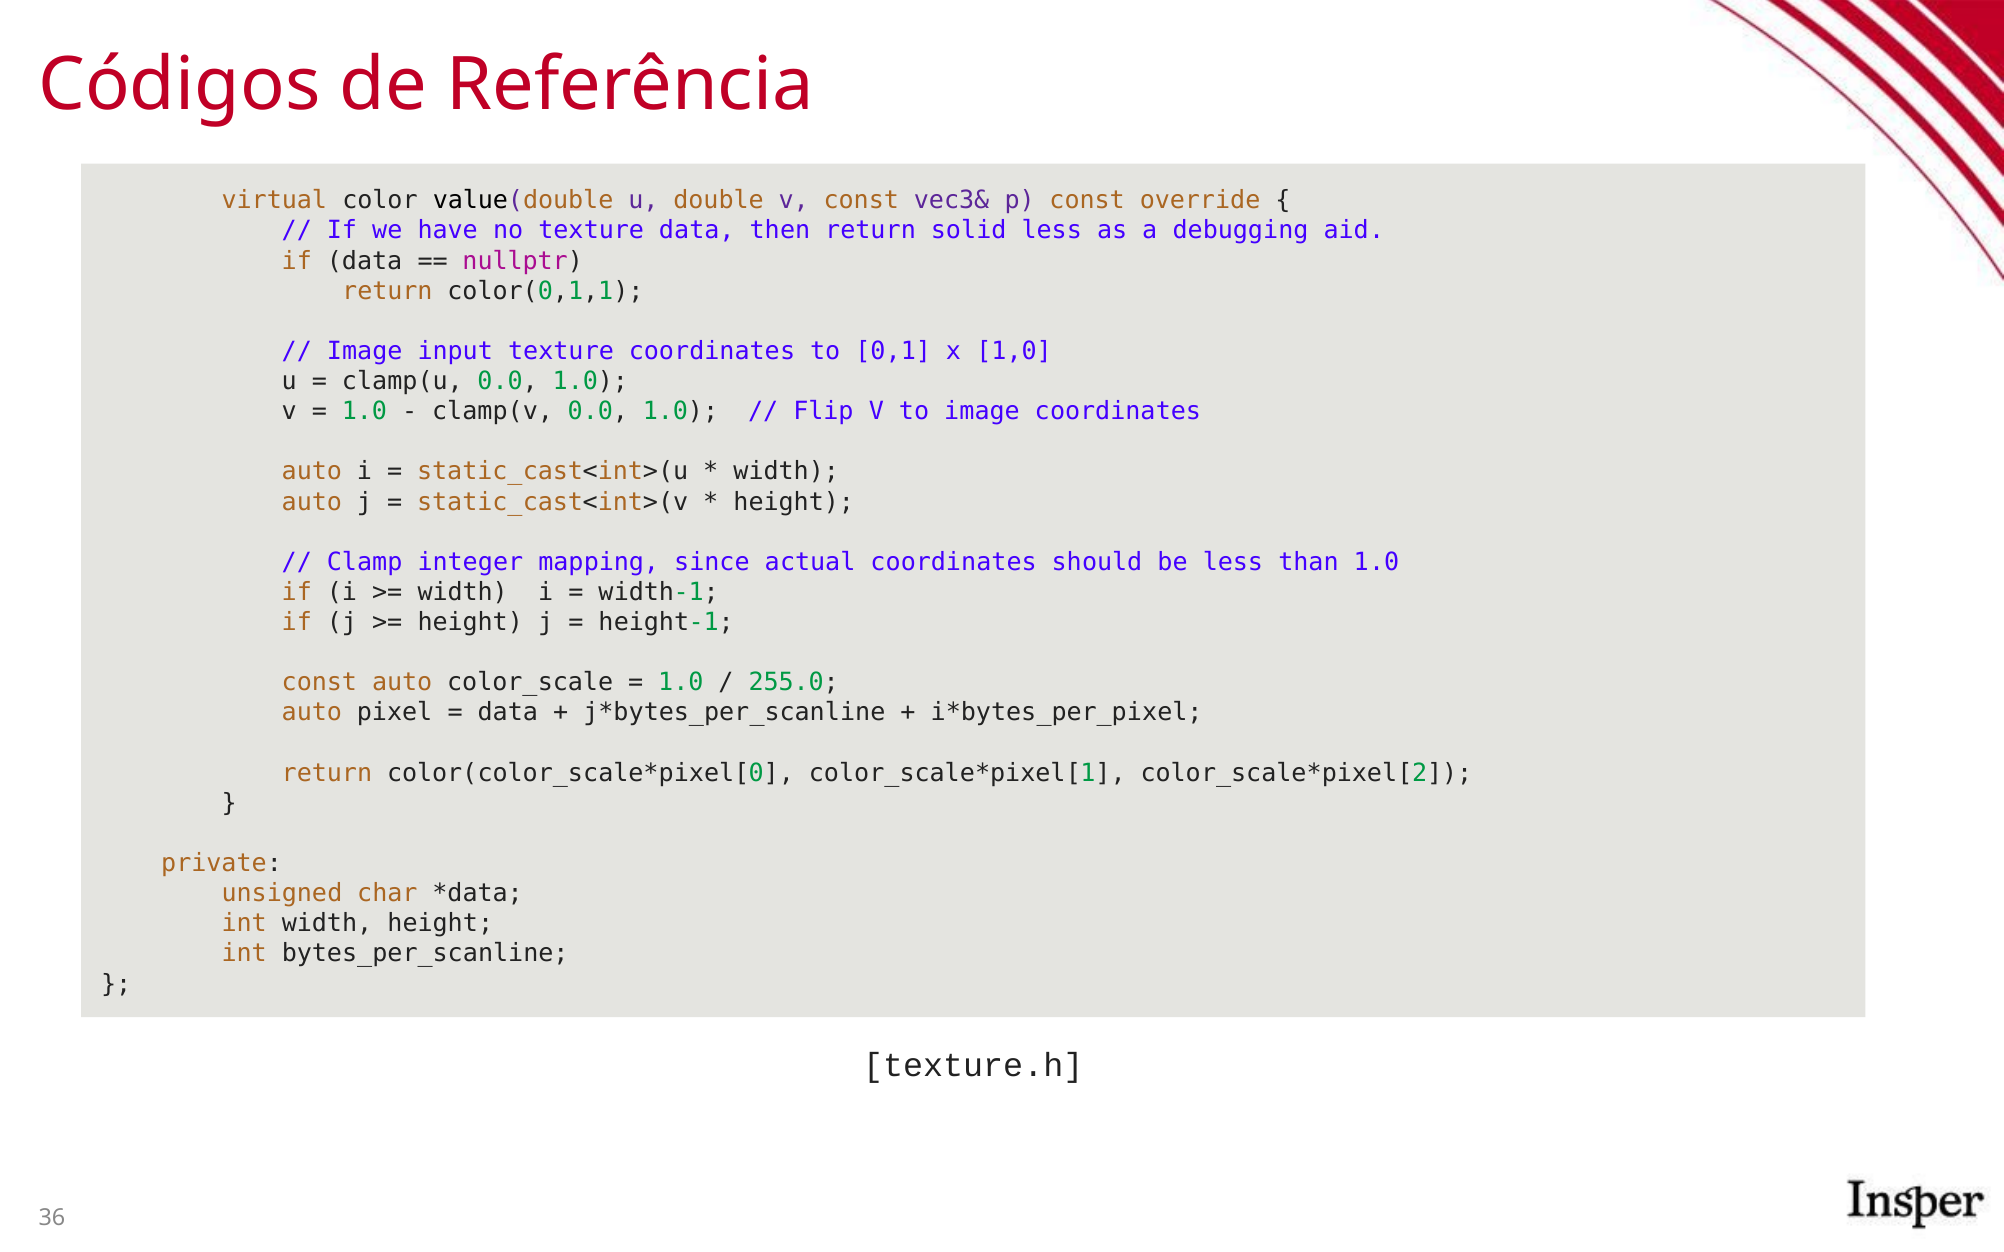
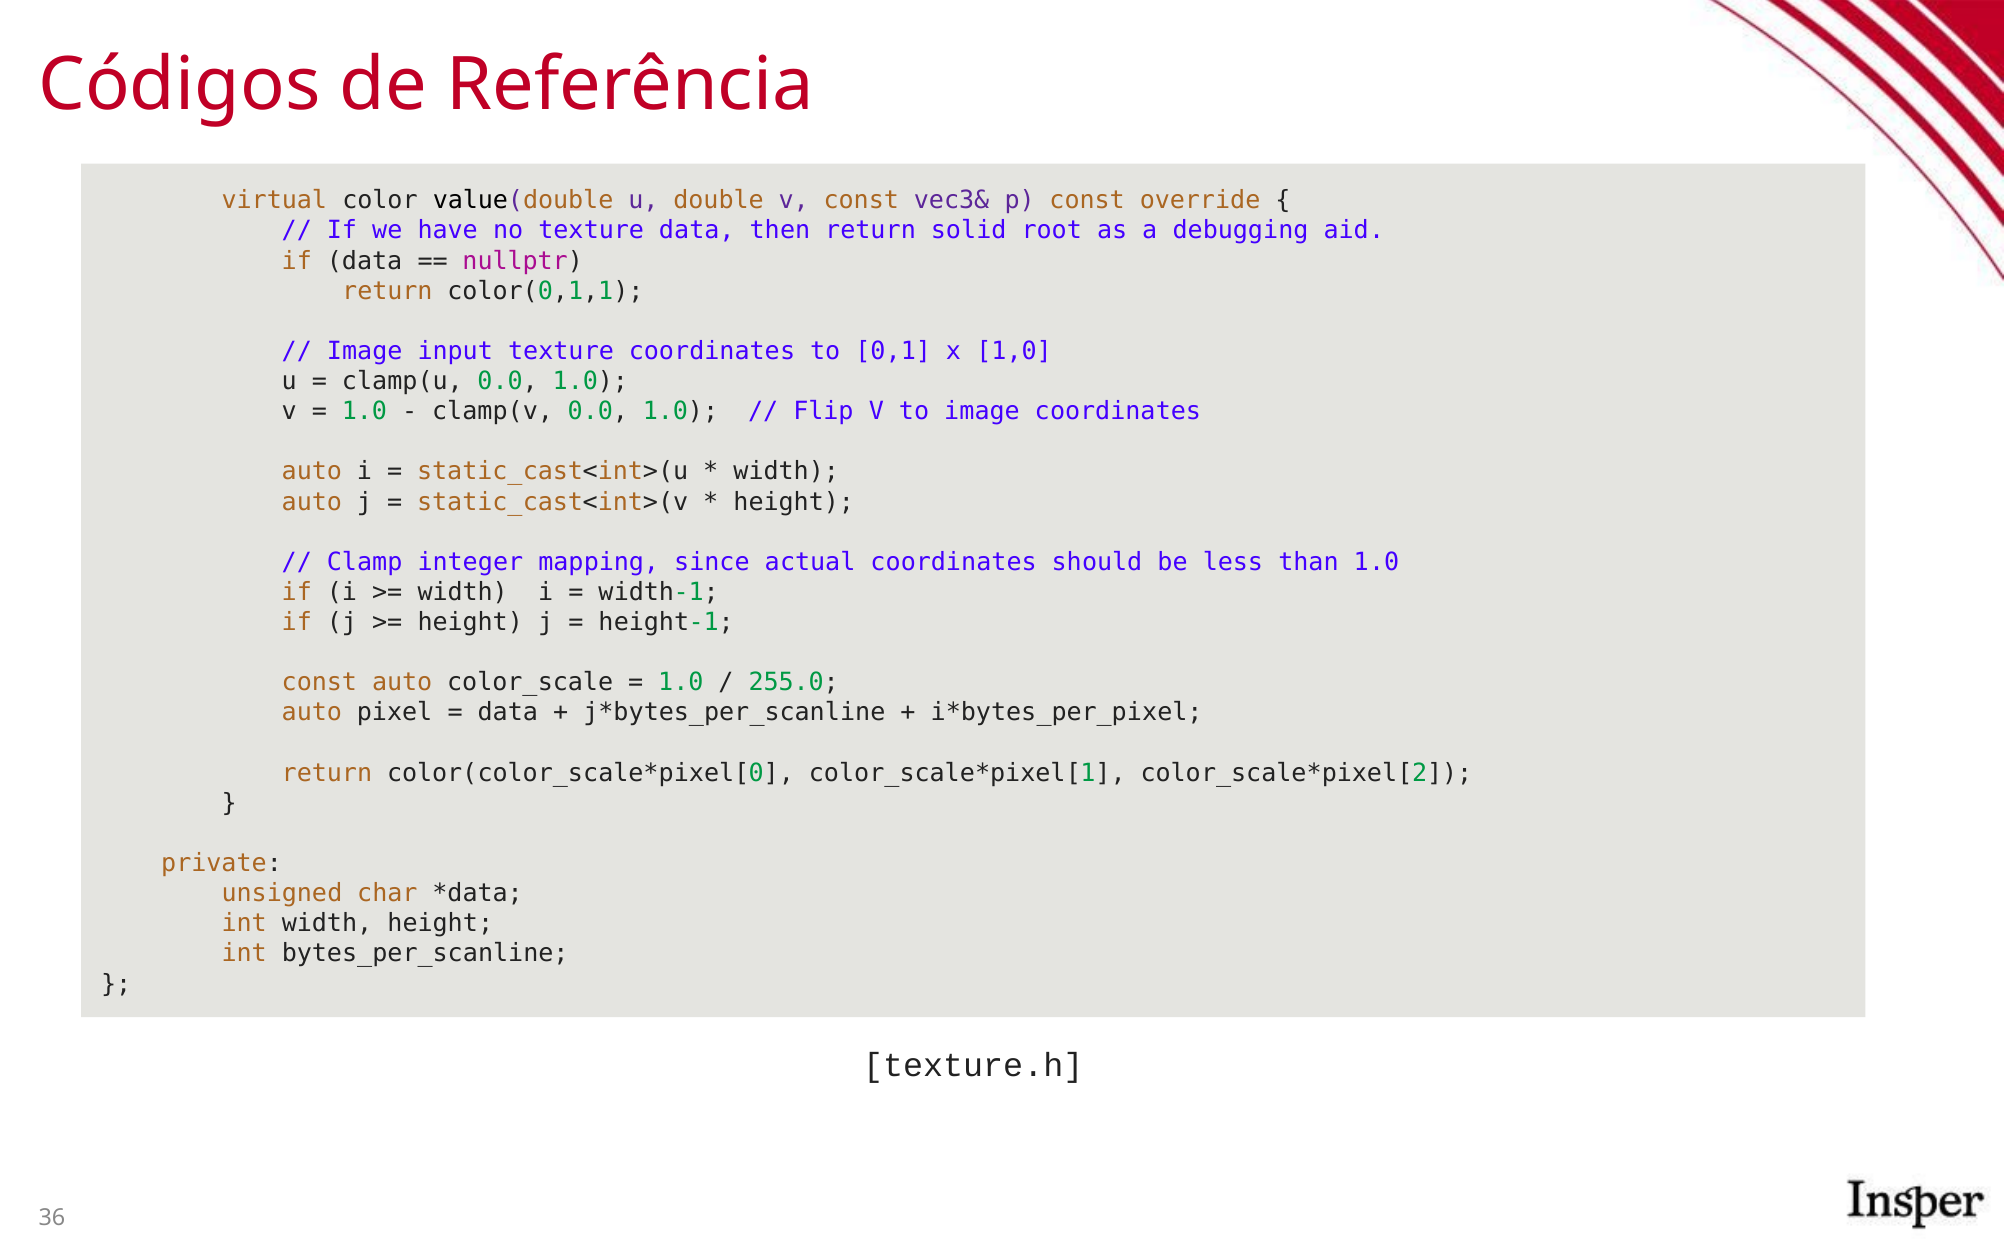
solid less: less -> root (1052, 231)
